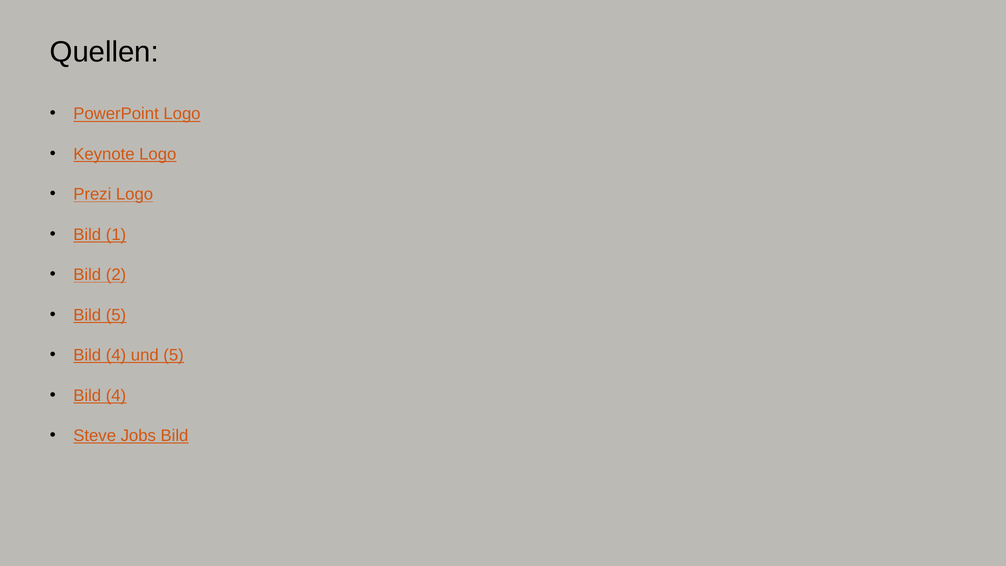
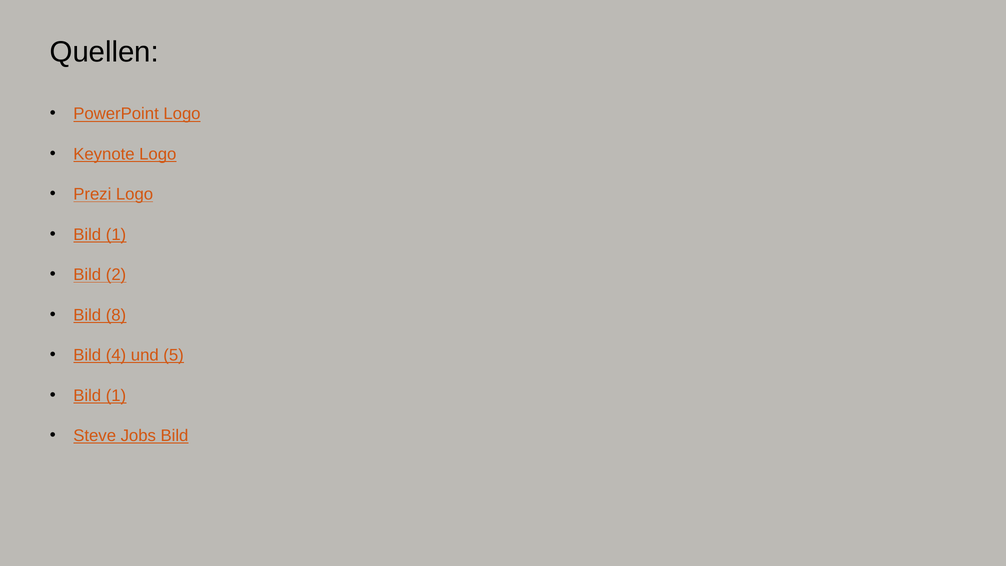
Bild 5: 5 -> 8 (116, 315)
4: 4 -> 1 (116, 395)
